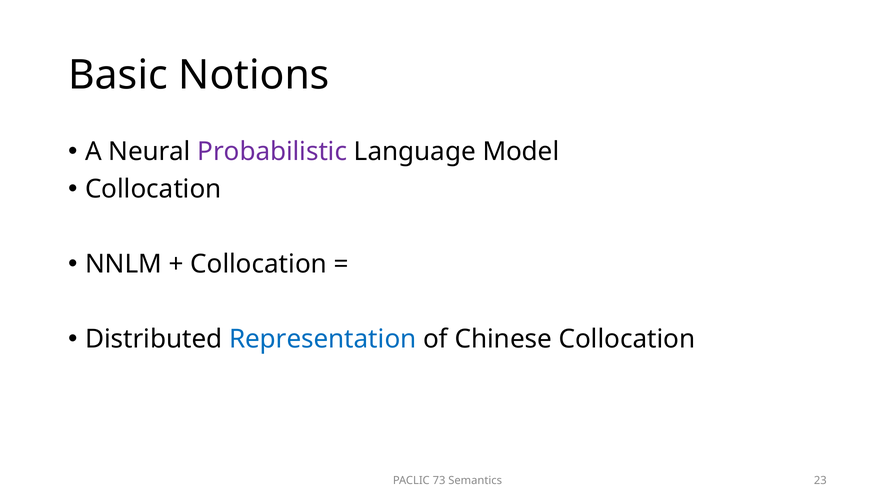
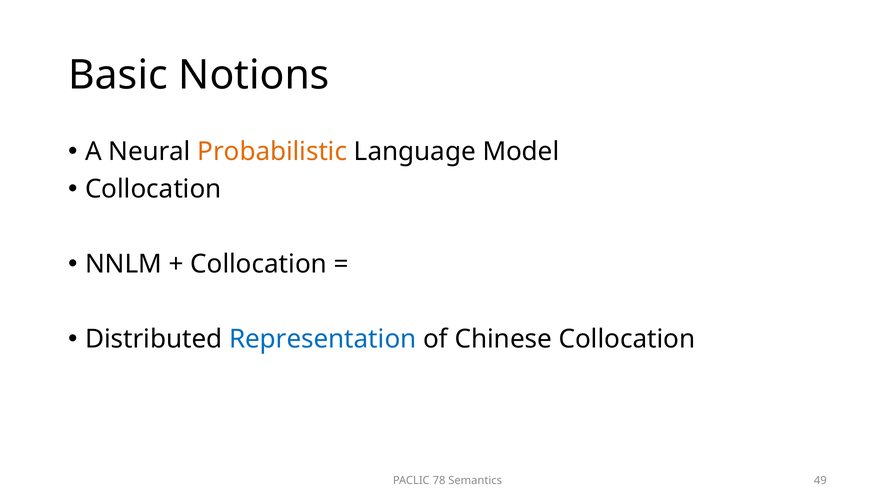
Probabilistic colour: purple -> orange (272, 151)
73: 73 -> 78 (439, 480)
23: 23 -> 49 (820, 480)
